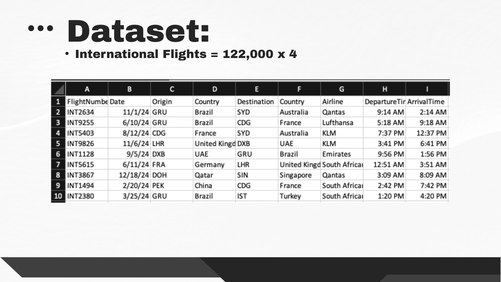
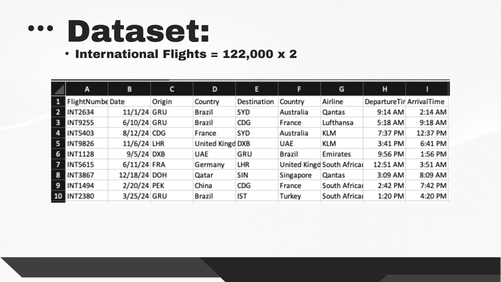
4: 4 -> 2 (293, 54)
